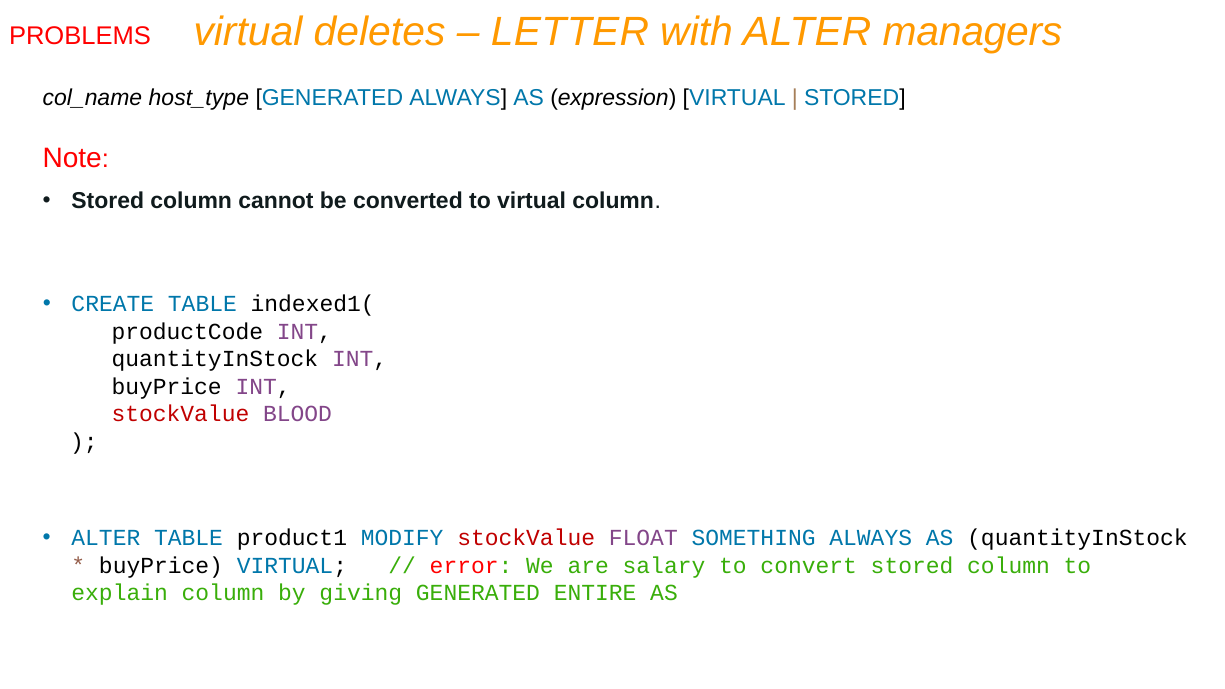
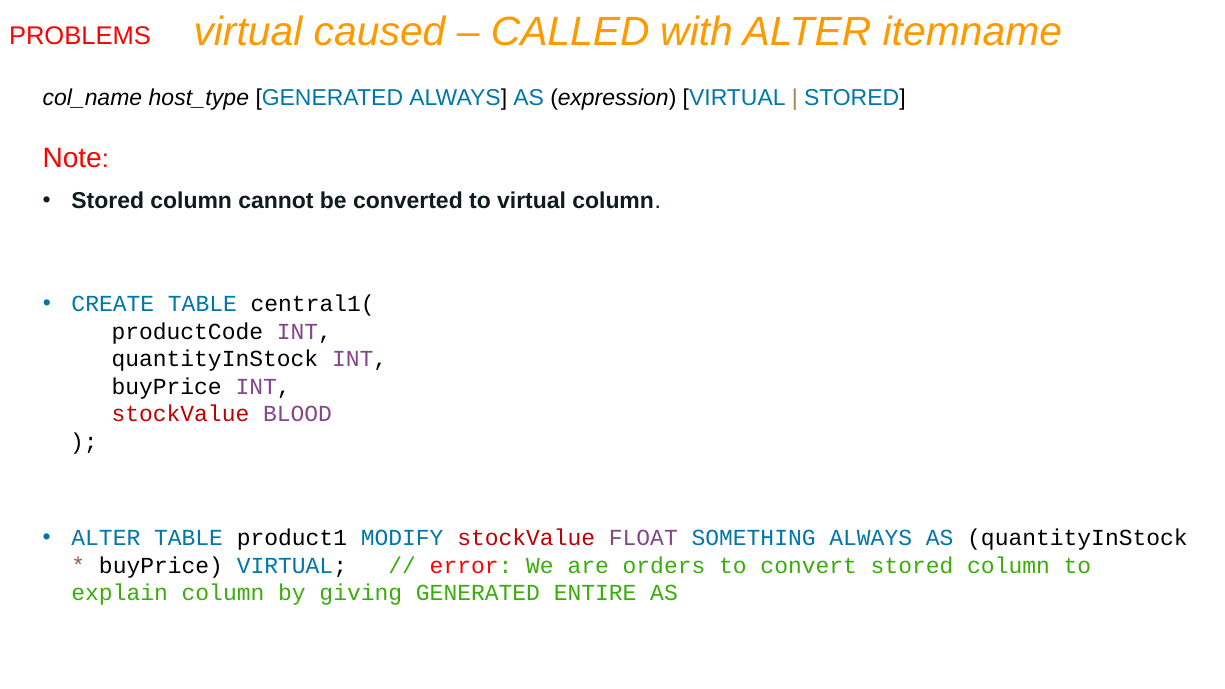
deletes: deletes -> caused (380, 32)
LETTER: LETTER -> CALLED (570, 32)
managers: managers -> itemname (972, 32)
indexed1(: indexed1( -> central1( (313, 304)
salary: salary -> orders (664, 566)
